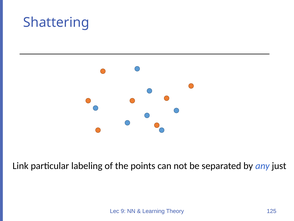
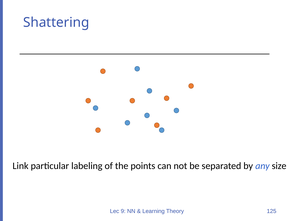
just: just -> size (279, 166)
